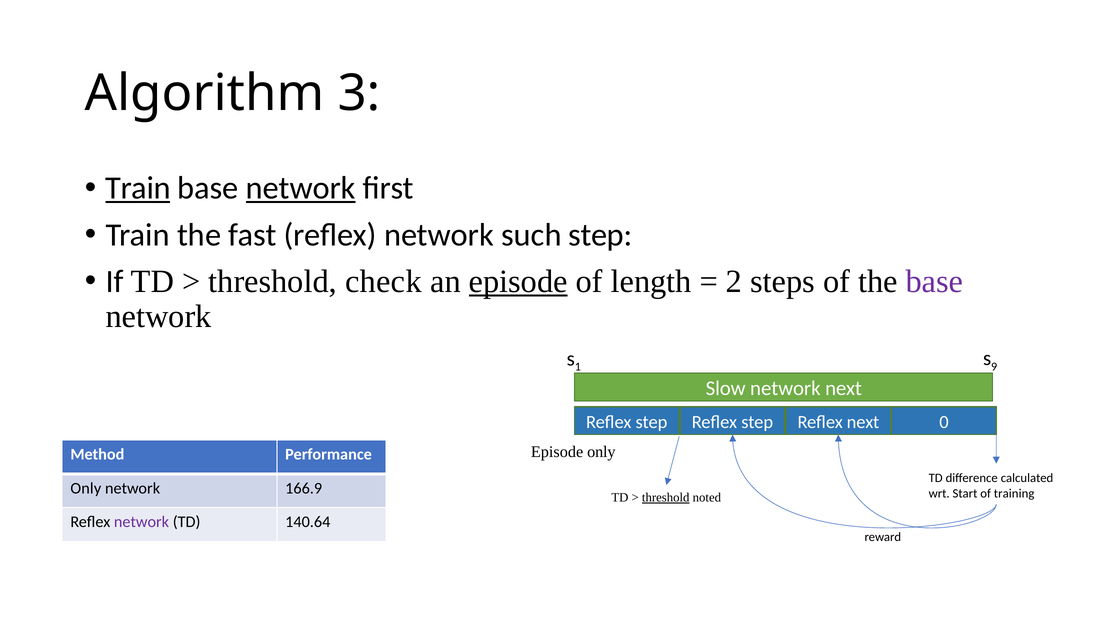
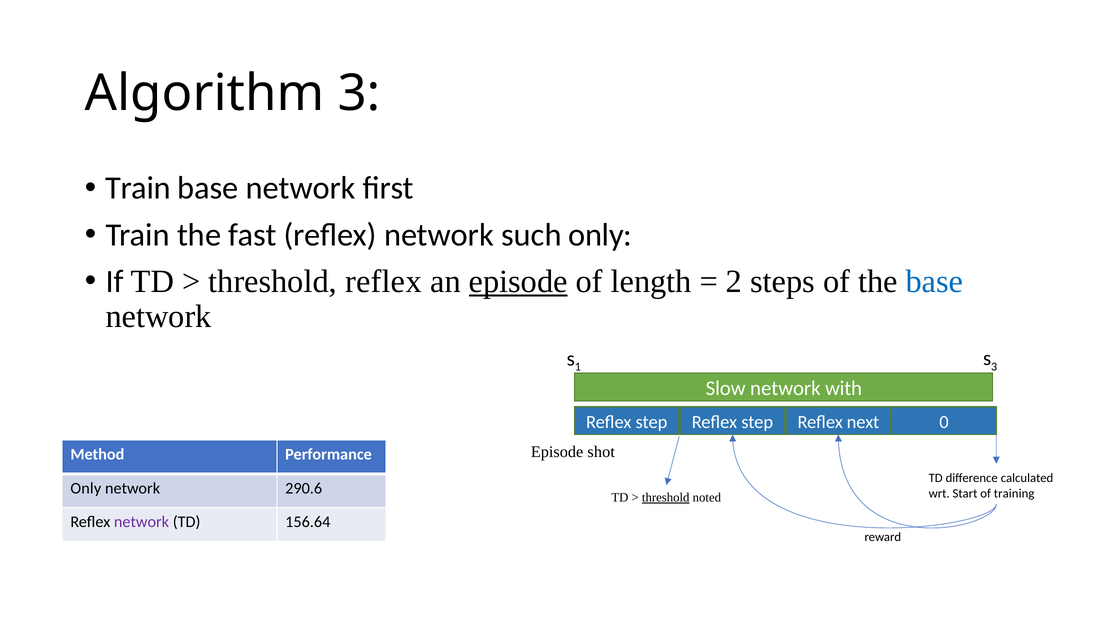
Train underline: present -> none (138, 188)
network underline: present -> none (301, 188)
such step: step -> only (600, 235)
threshold check: check -> reflex (383, 281)
base colour: purple -> blue (934, 281)
9: 9 -> 3 (994, 366)
network next: next -> with (844, 388)
Episode only: only -> shot (601, 451)
166.9: 166.9 -> 290.6 (304, 488)
140.64: 140.64 -> 156.64 (308, 522)
